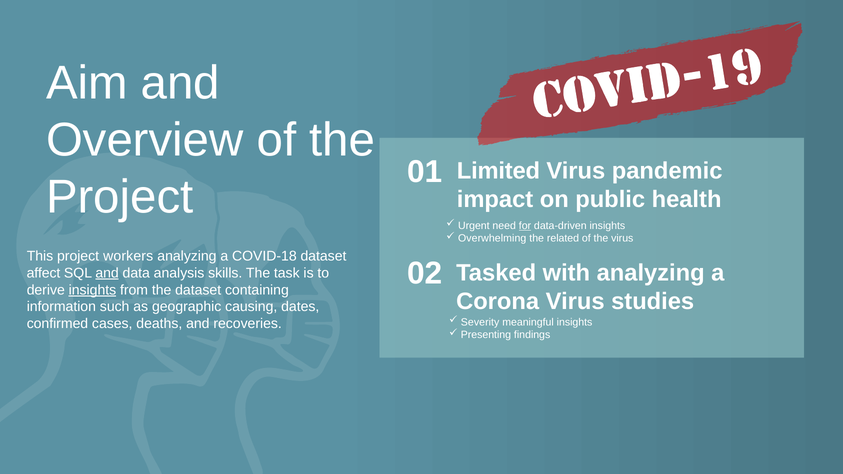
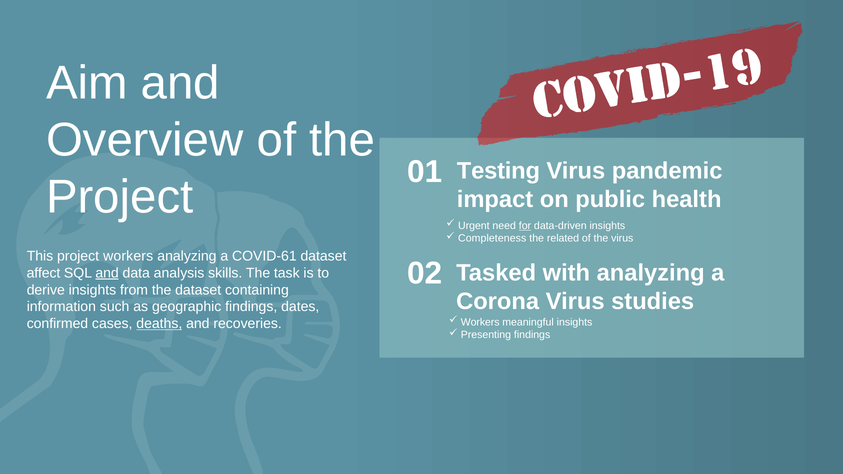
Limited: Limited -> Testing (498, 171)
Overwhelming: Overwhelming -> Completeness (492, 238)
COVID-18: COVID-18 -> COVID-61 (264, 256)
insights underline: present -> none (92, 290)
geographic causing: causing -> findings (251, 307)
Severity: Severity -> Workers (480, 322)
deaths underline: none -> present (159, 324)
